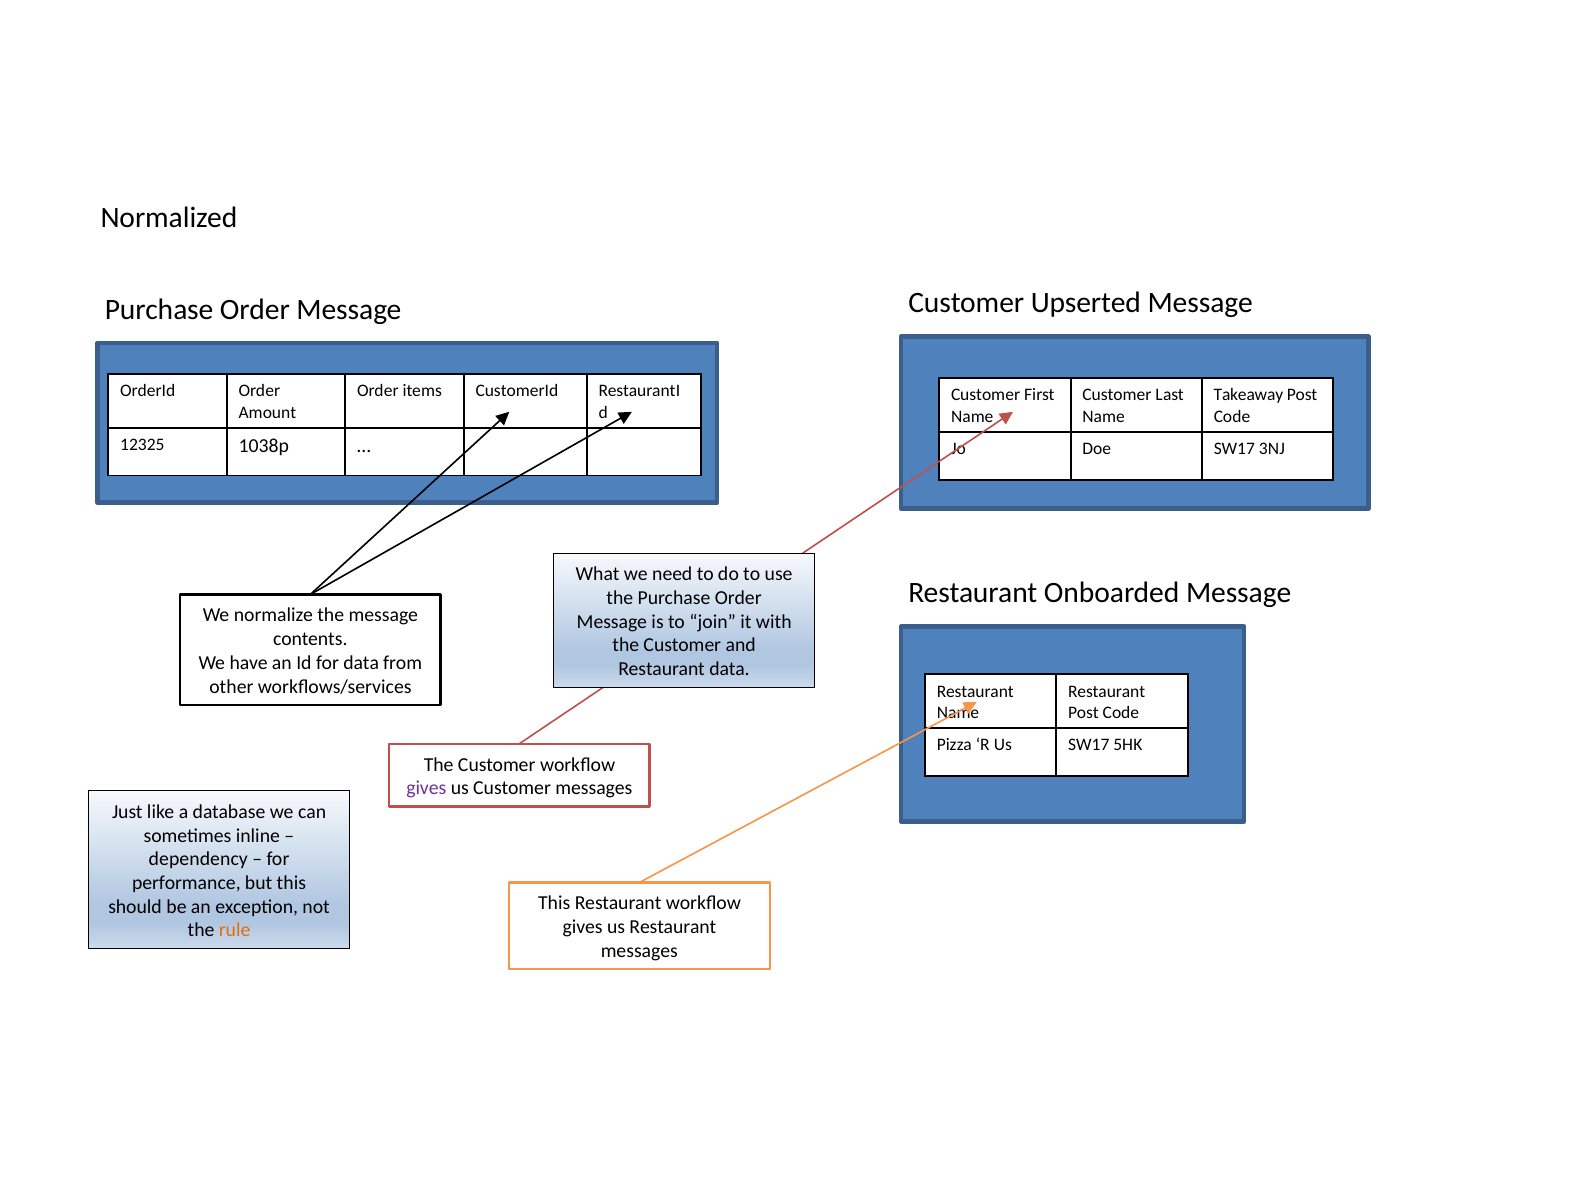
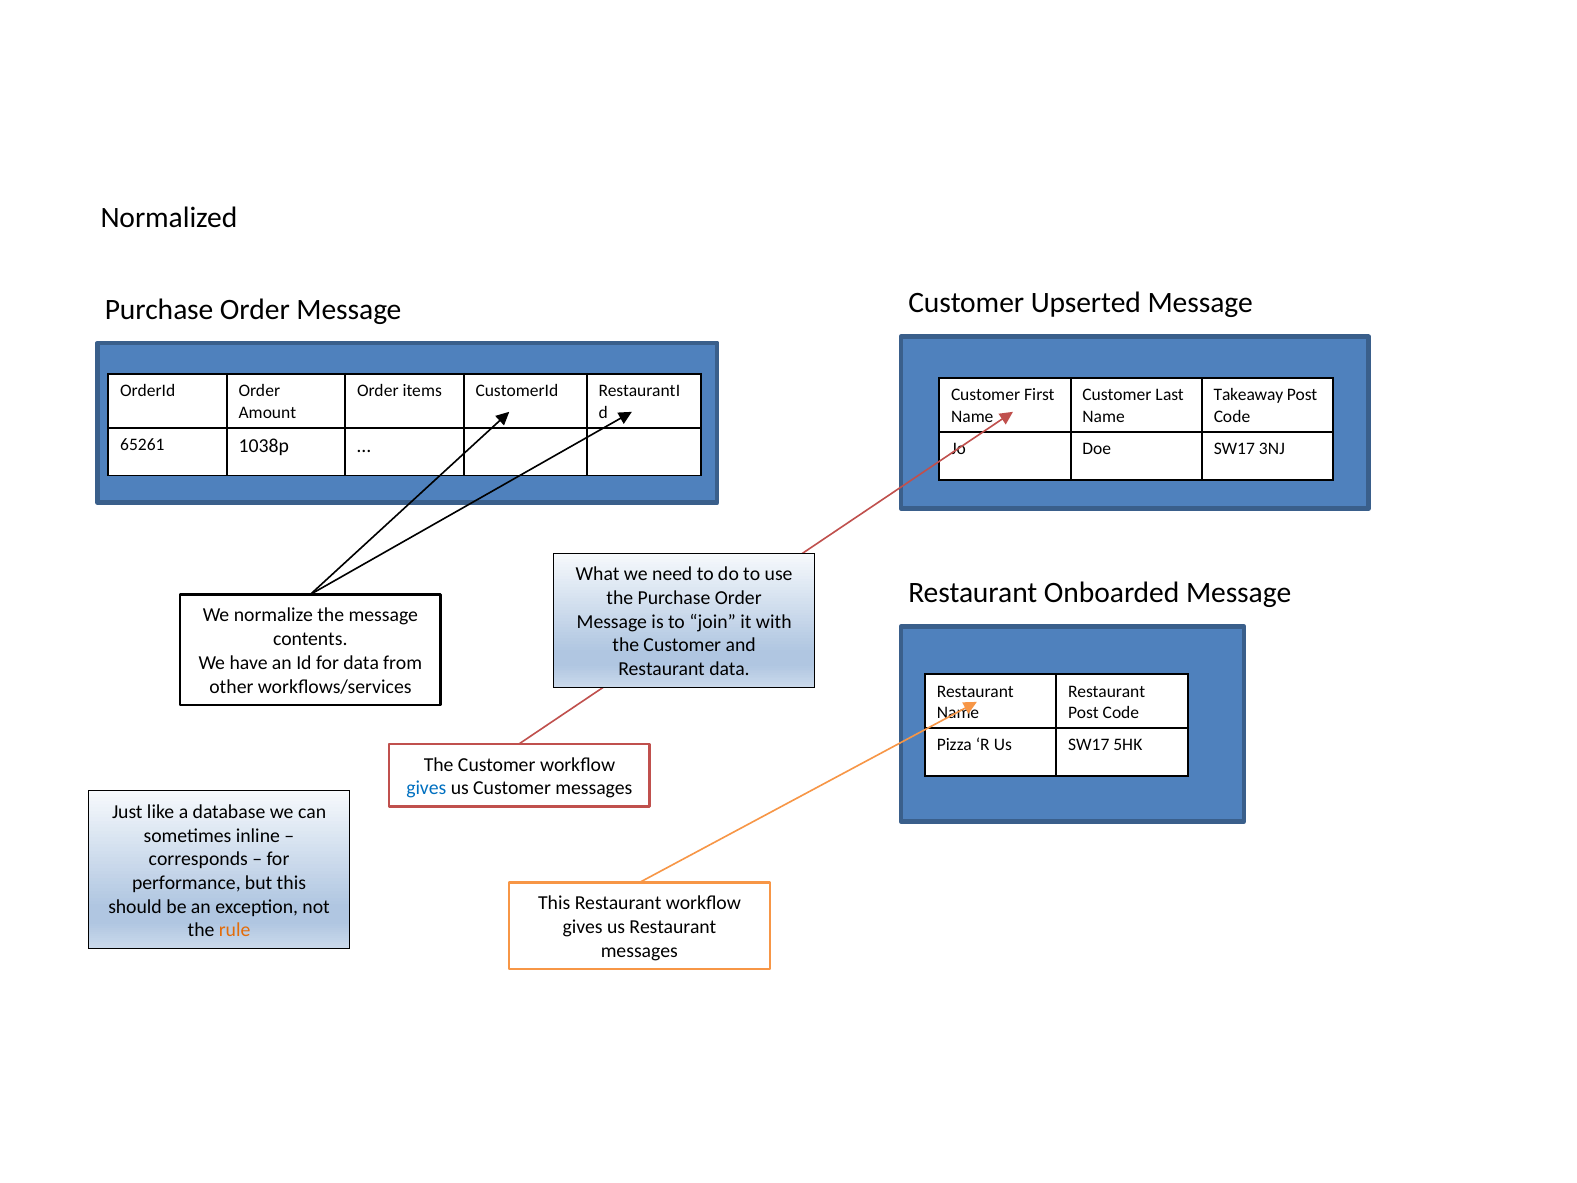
12325: 12325 -> 65261 (142, 444)
gives colour: purple -> blue (426, 788)
dependency: dependency -> corresponds (198, 859)
